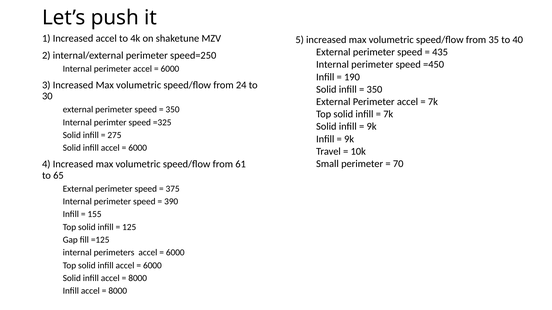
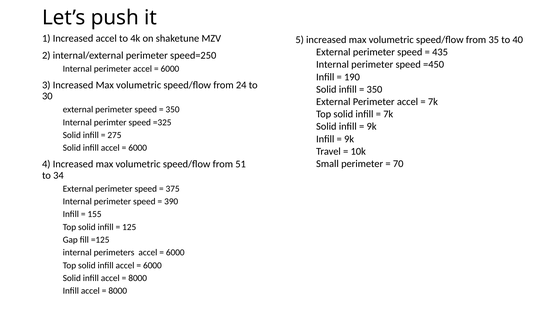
61: 61 -> 51 (241, 164)
65: 65 -> 34 (58, 176)
